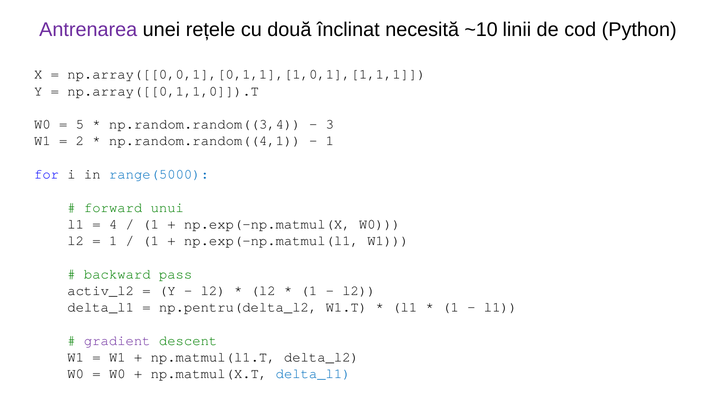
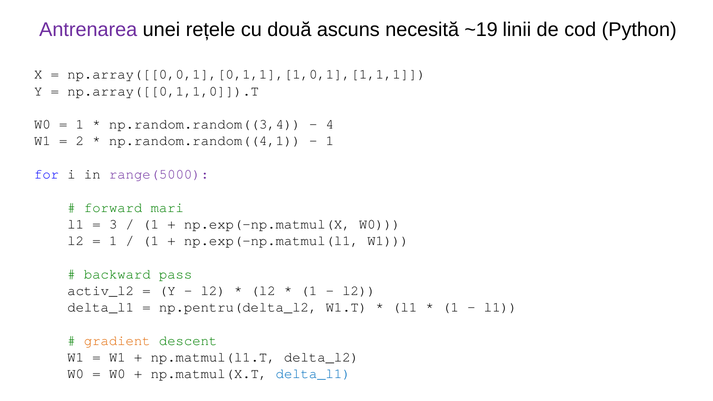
înclinat: înclinat -> ascuns (348, 30)
~10: ~10 -> ~19 (481, 30)
5: 5 -> 1 (80, 124)
3: 3 -> 4 (330, 124)
range(5000 colour: blue -> purple (159, 174)
unui: unui -> mari (167, 207)
4: 4 -> 3 (113, 224)
gradient colour: purple -> orange (117, 341)
